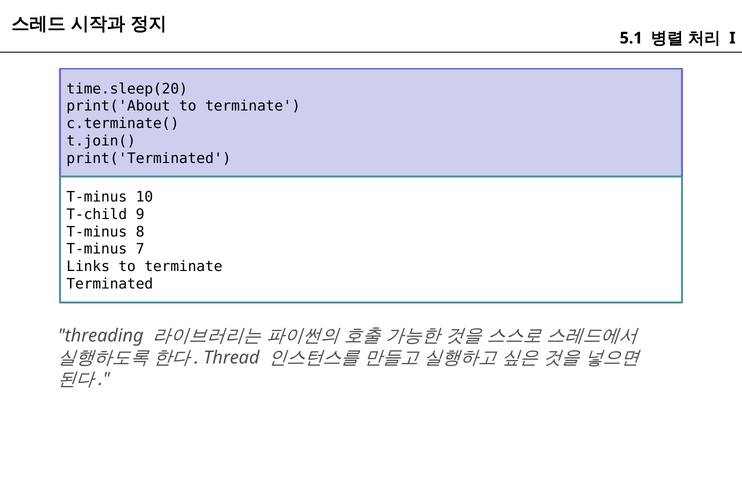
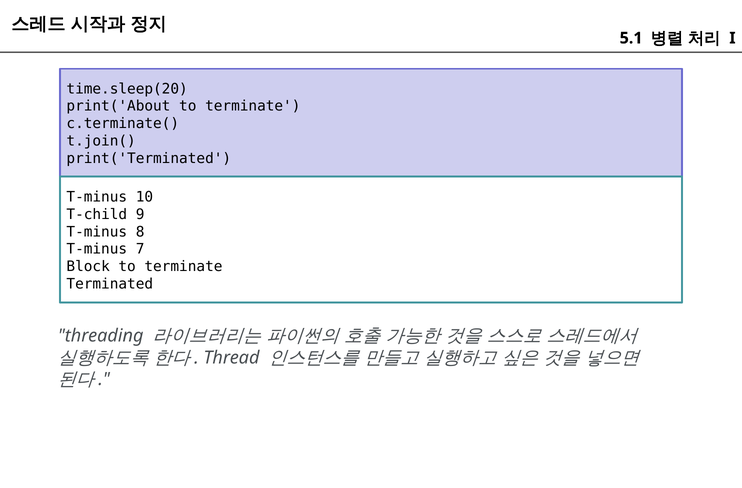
Links: Links -> Block (88, 266)
